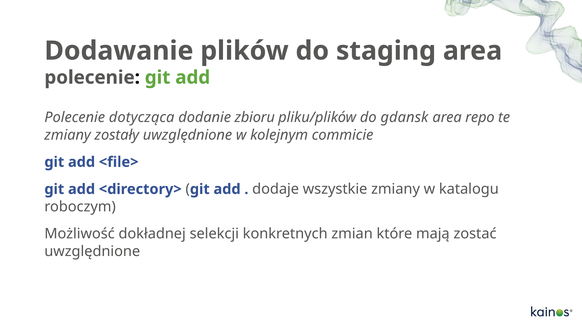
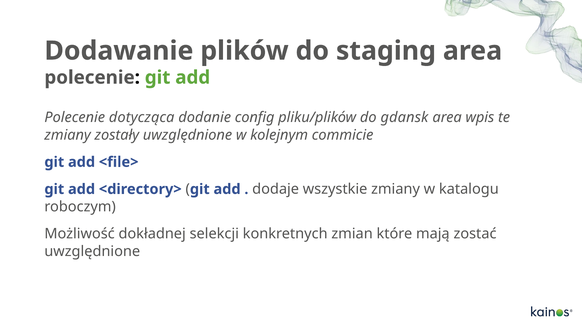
zbioru: zbioru -> config (255, 118)
repo: repo -> wpis (480, 118)
